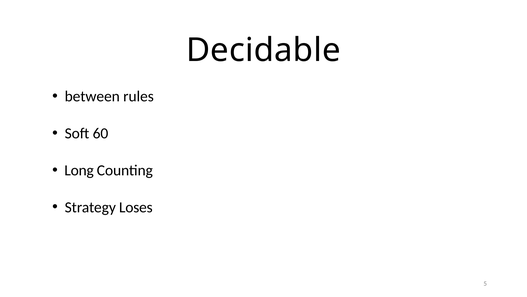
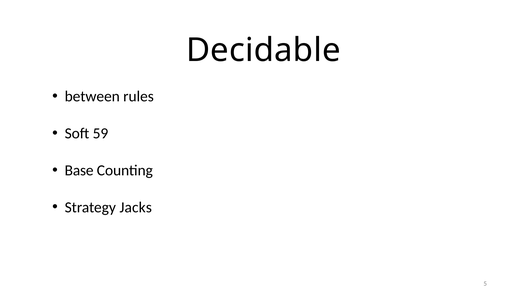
60: 60 -> 59 (100, 133)
Long: Long -> Base (79, 170)
Loses: Loses -> Jacks (136, 207)
